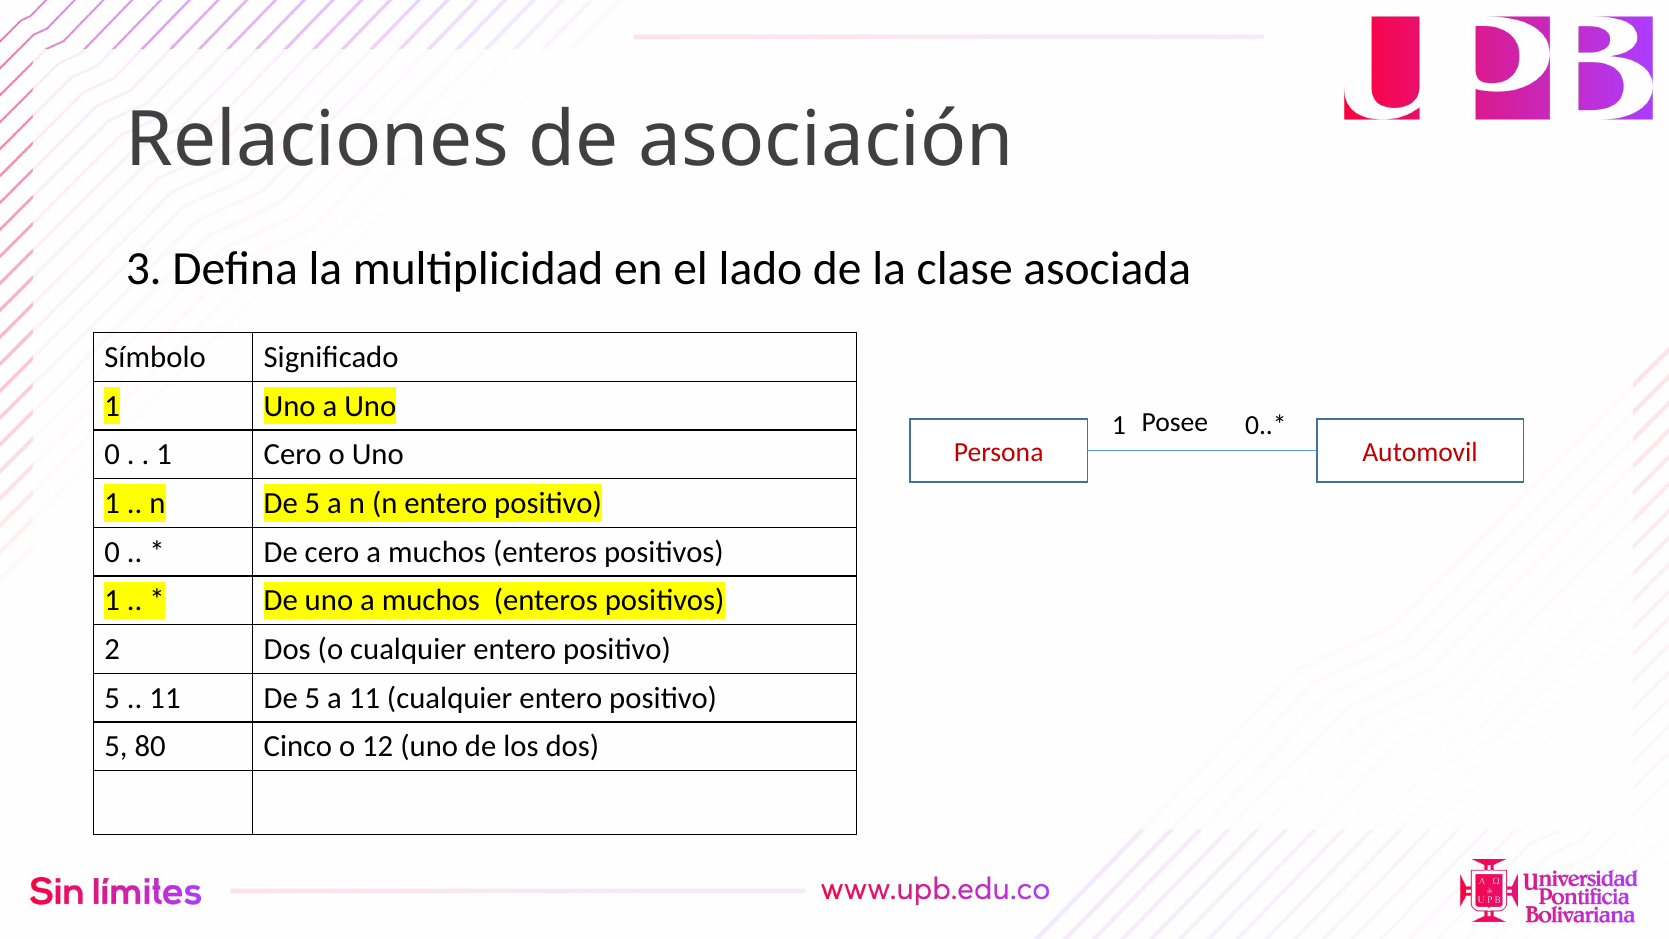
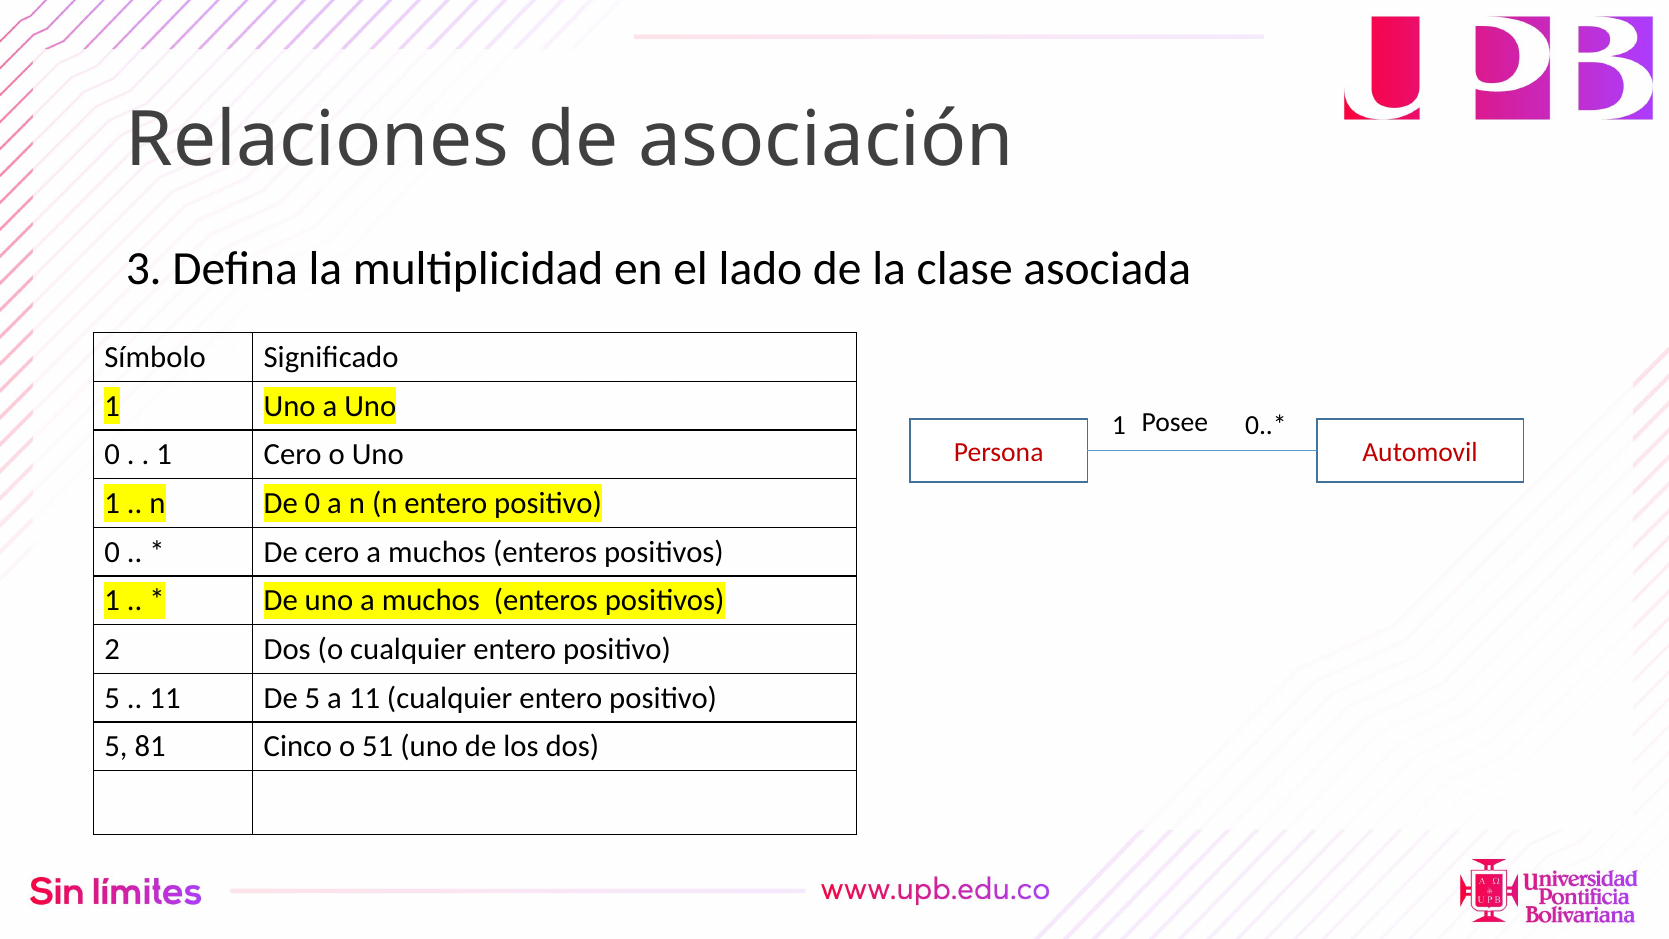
n De 5: 5 -> 0 (313, 503)
80: 80 -> 81 (150, 746)
12: 12 -> 51 (378, 746)
